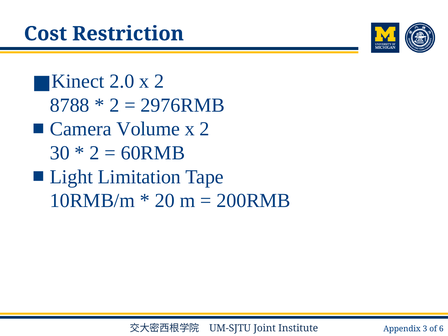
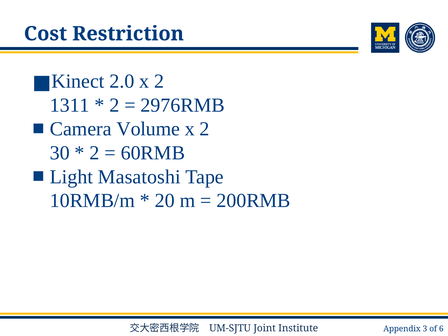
8788: 8788 -> 1311 (70, 105)
Limitation: Limitation -> Masatoshi (139, 177)
